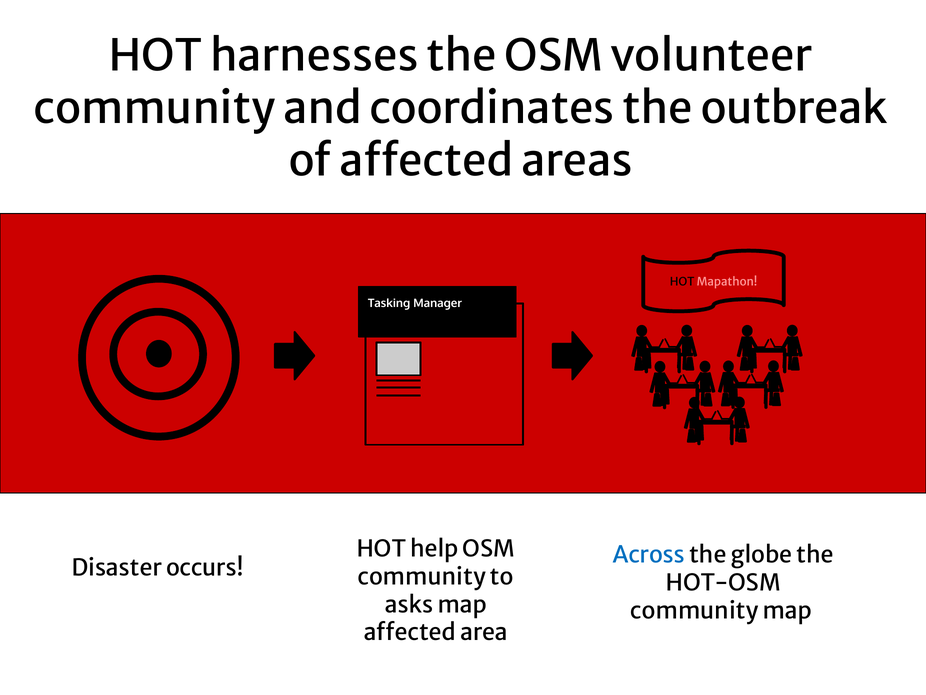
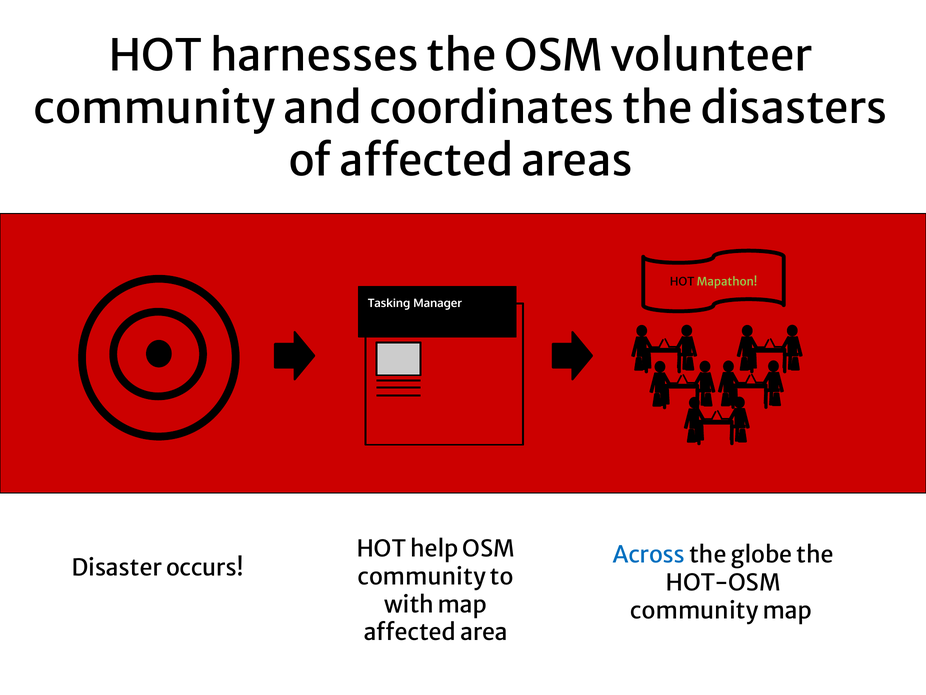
outbreak: outbreak -> disasters (794, 109)
Mapathon colour: pink -> light green (727, 282)
asks: asks -> with (409, 604)
